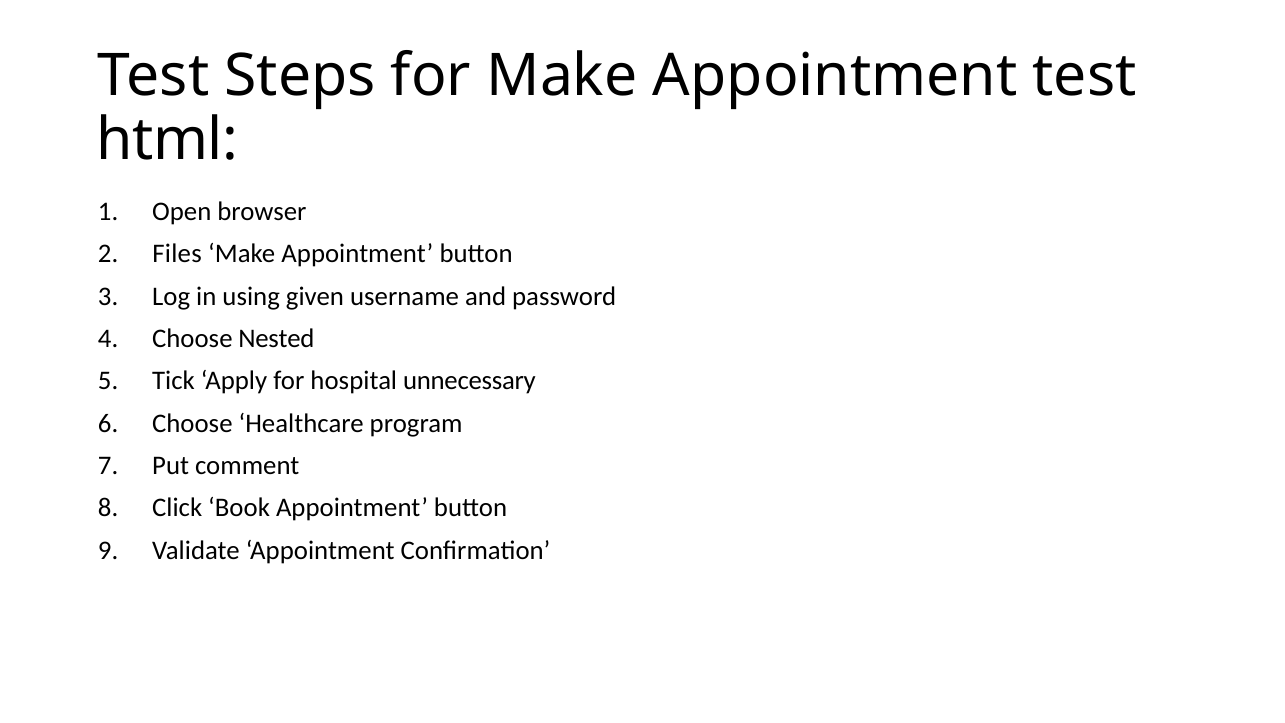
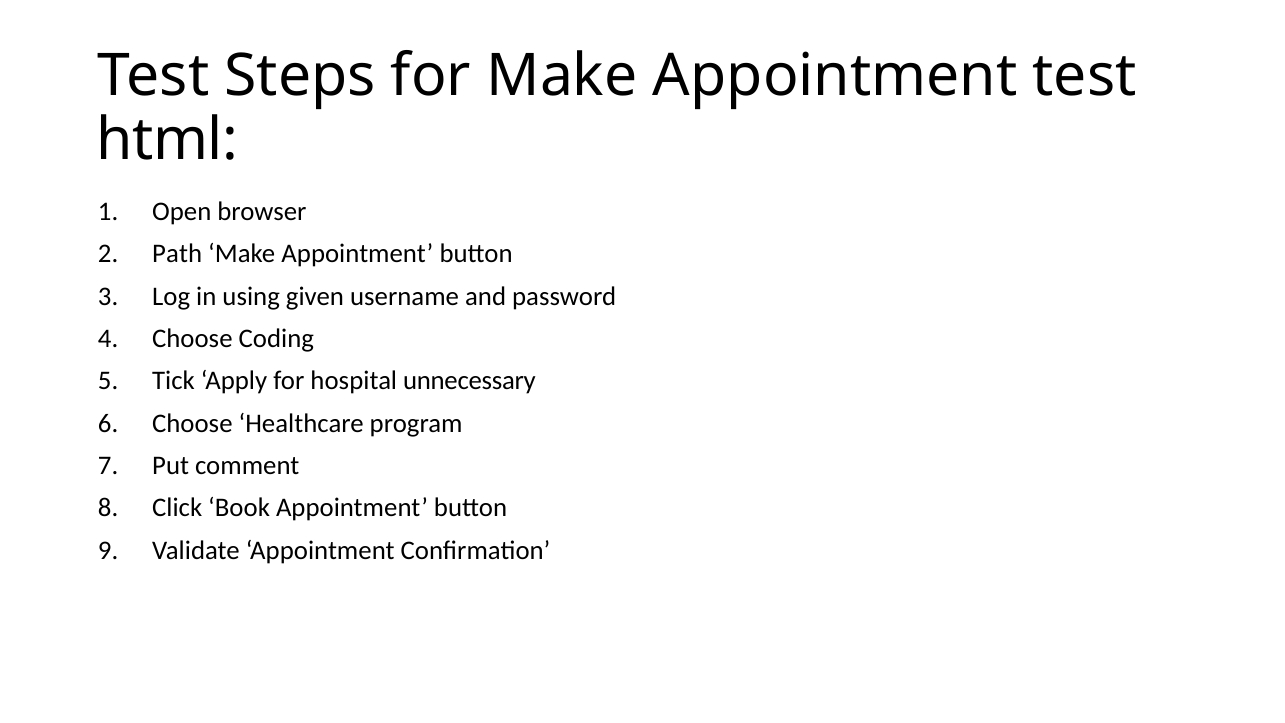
Files: Files -> Path (177, 254)
Nested: Nested -> Coding (276, 339)
